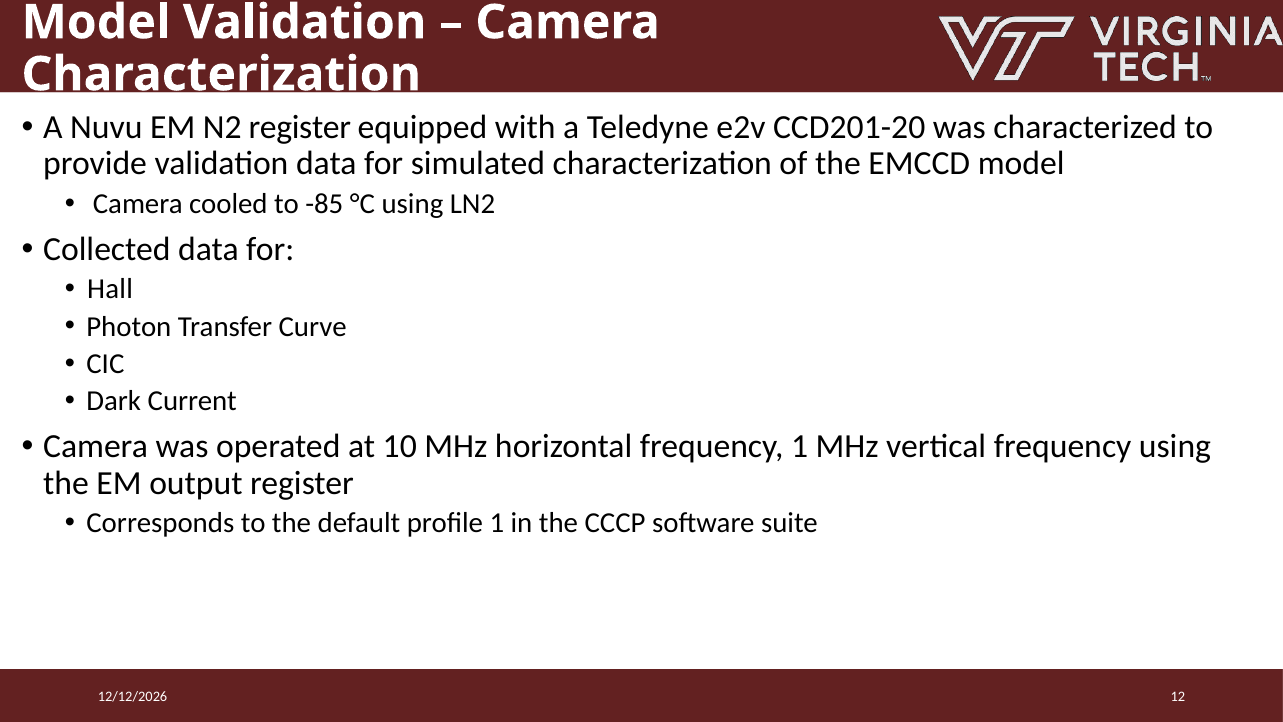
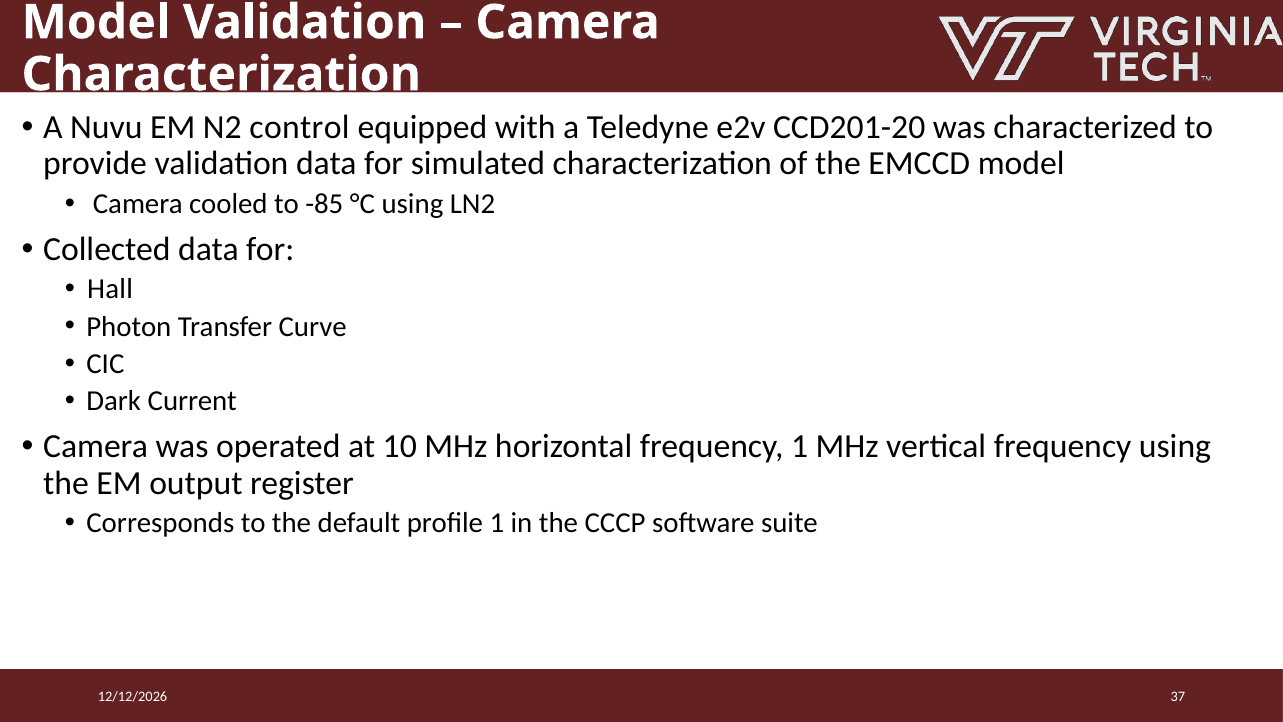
N2 register: register -> control (300, 127)
12: 12 -> 37 (1178, 696)
